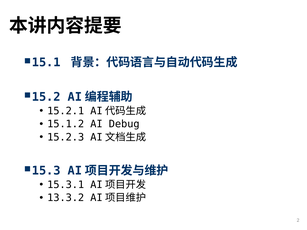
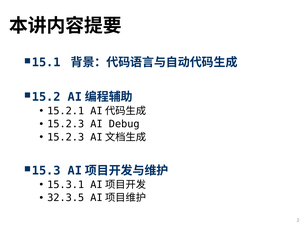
15.1.2: 15.1.2 -> 15.2.3 (66, 124)
13.3.2: 13.3.2 -> 32.3.5 (66, 198)
